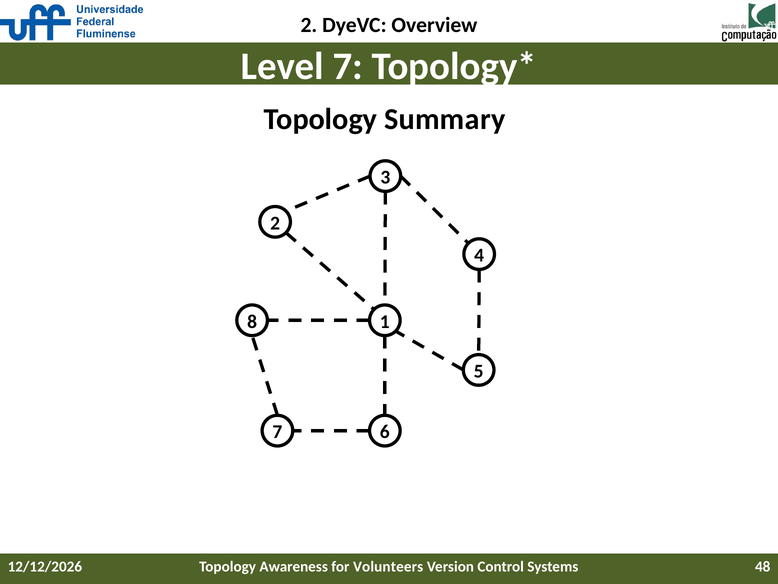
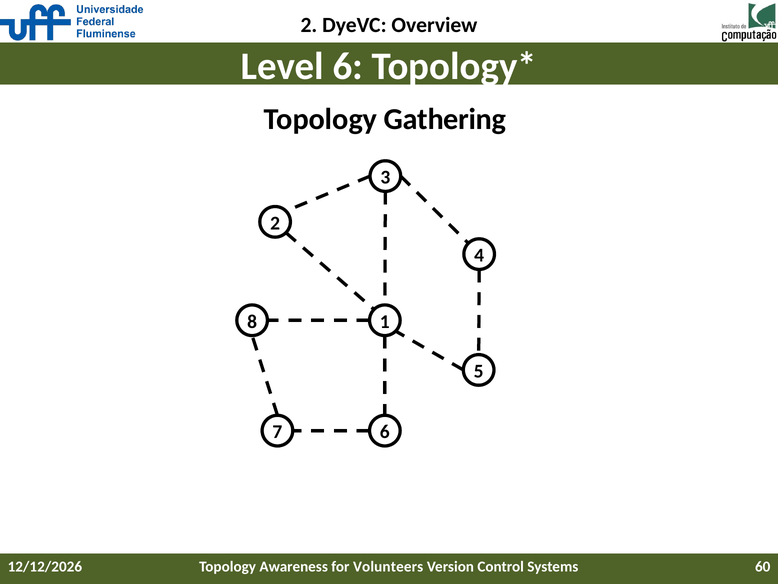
Level 7: 7 -> 6 (348, 66)
Summary: Summary -> Gathering (445, 119)
48: 48 -> 60 (763, 566)
